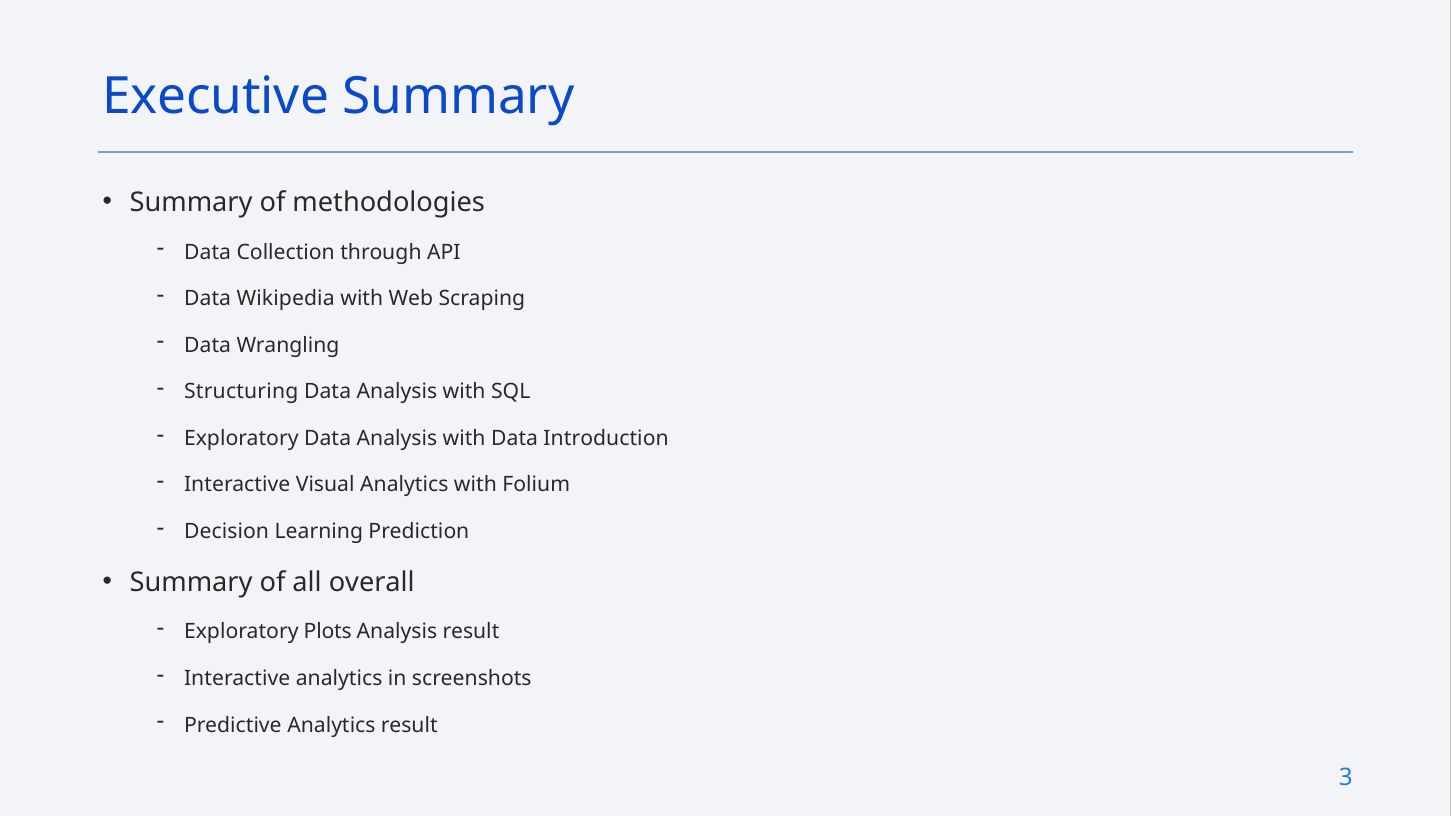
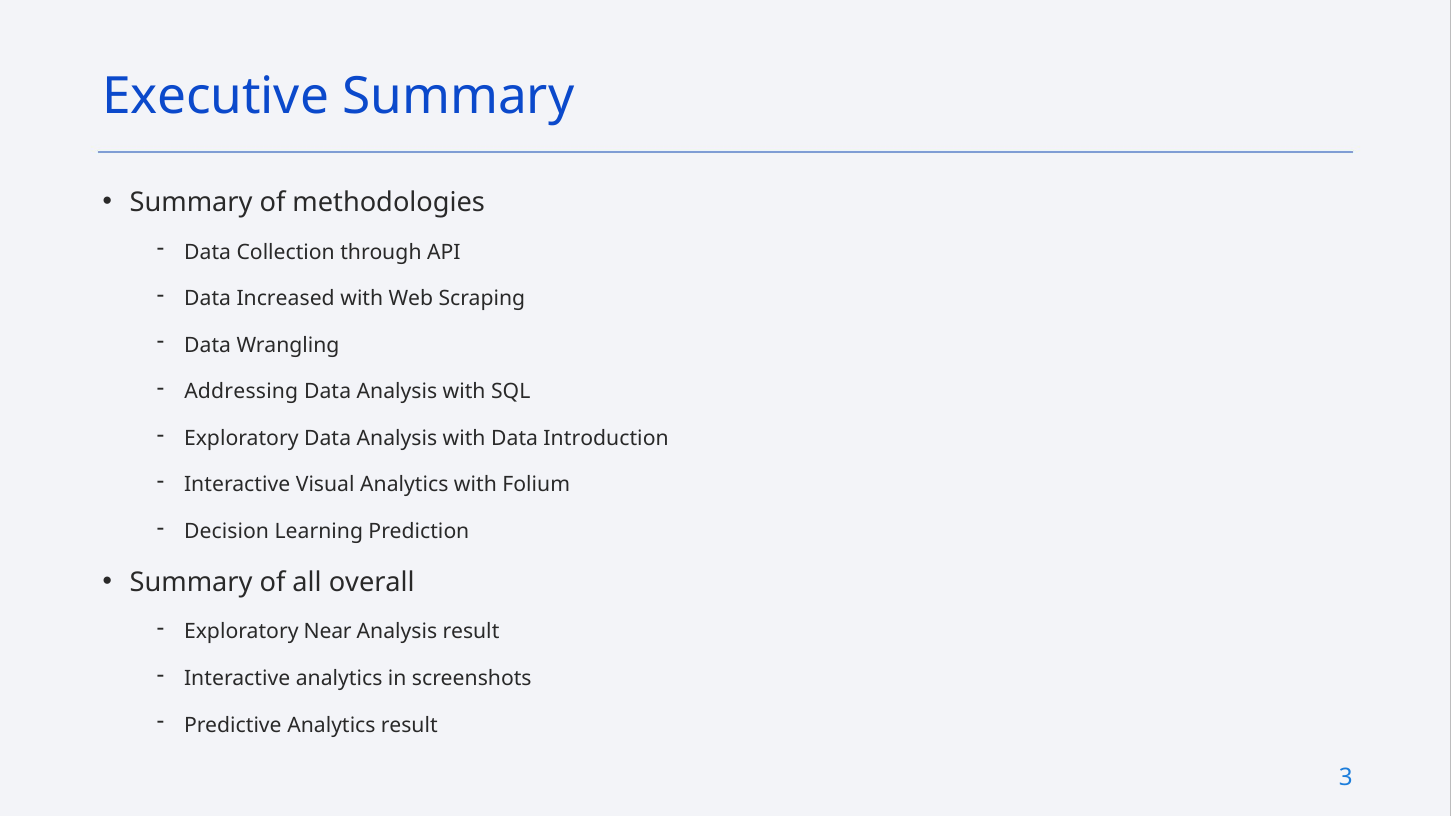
Wikipedia: Wikipedia -> Increased (286, 299)
Structuring: Structuring -> Addressing (241, 392)
Plots: Plots -> Near (328, 632)
